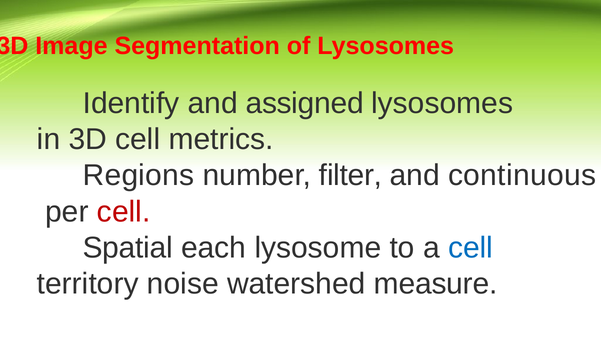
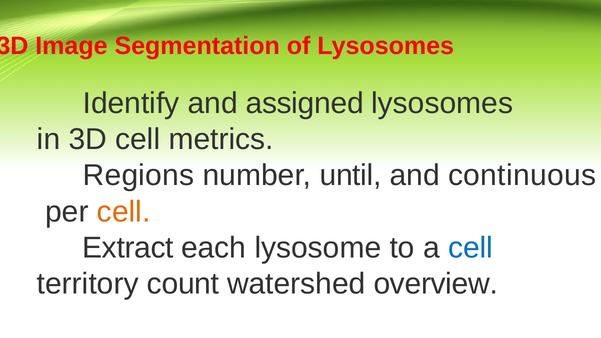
filter: filter -> until (351, 176)
cell colour: red -> orange (124, 212)
Spatial: Spatial -> Extract (128, 248)
noise: noise -> count (183, 284)
measure: measure -> overview (436, 284)
